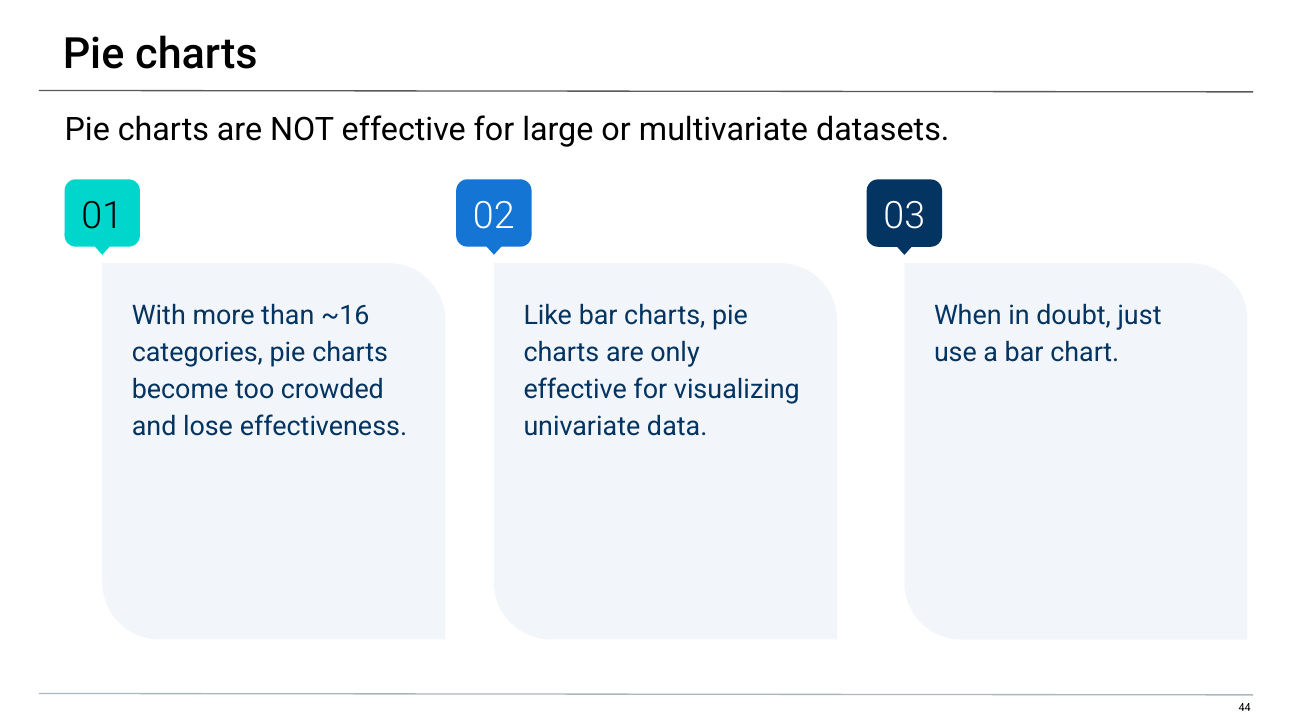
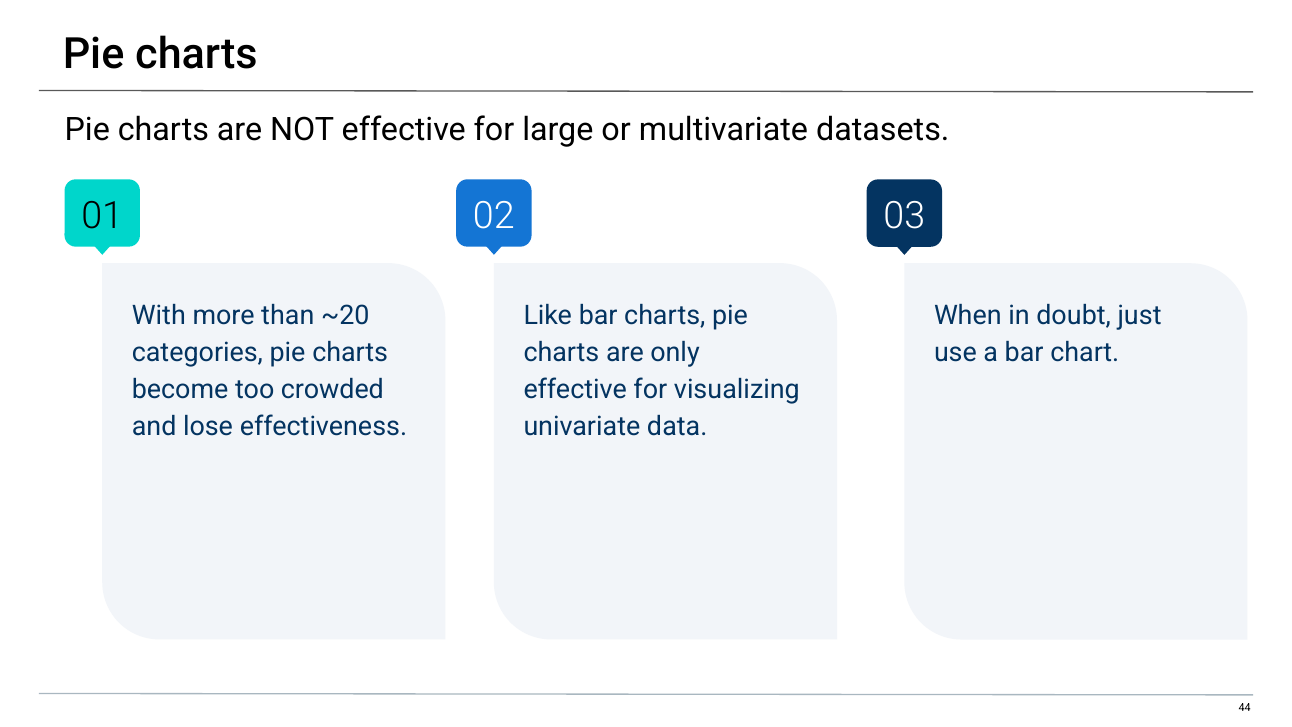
~16: ~16 -> ~20 (345, 316)
